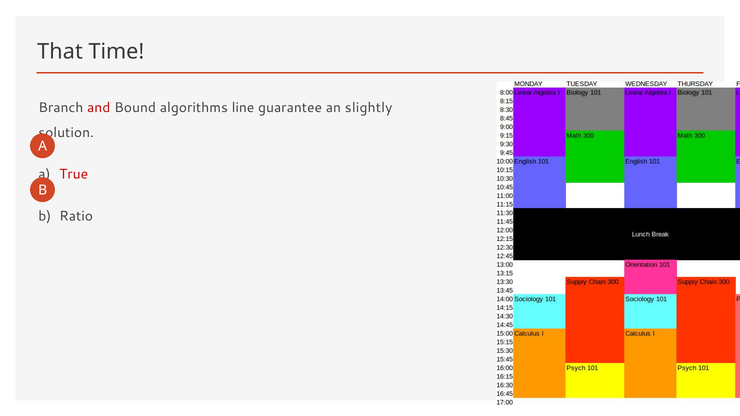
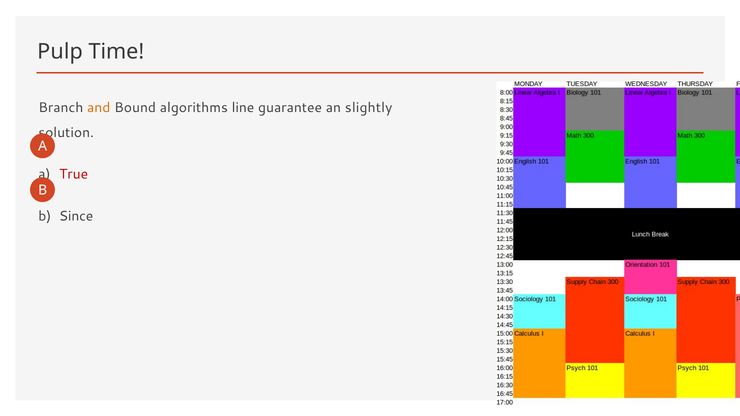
That: That -> Pulp (60, 52)
and colour: red -> orange (99, 108)
Ratio: Ratio -> Since (76, 216)
